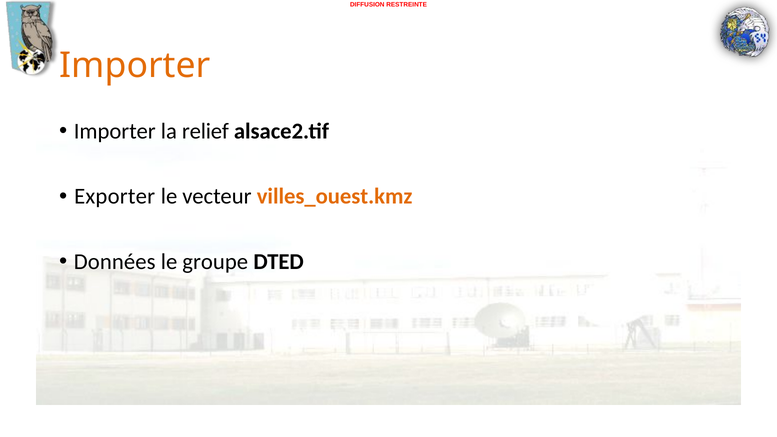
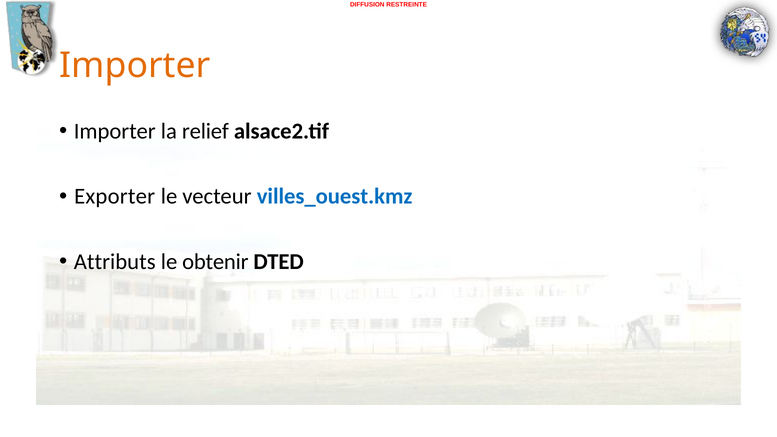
villes_ouest.kmz colour: orange -> blue (335, 197)
Données: Données -> Attributs (115, 262)
groupe: groupe -> obtenir (215, 262)
